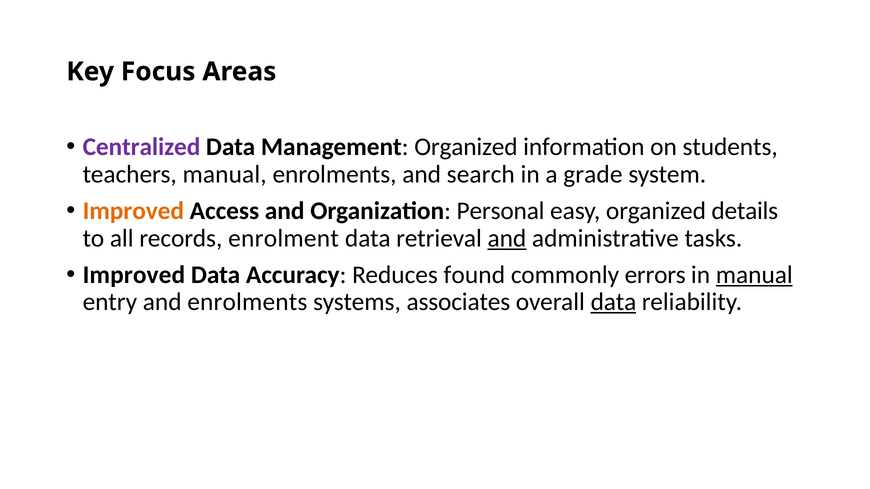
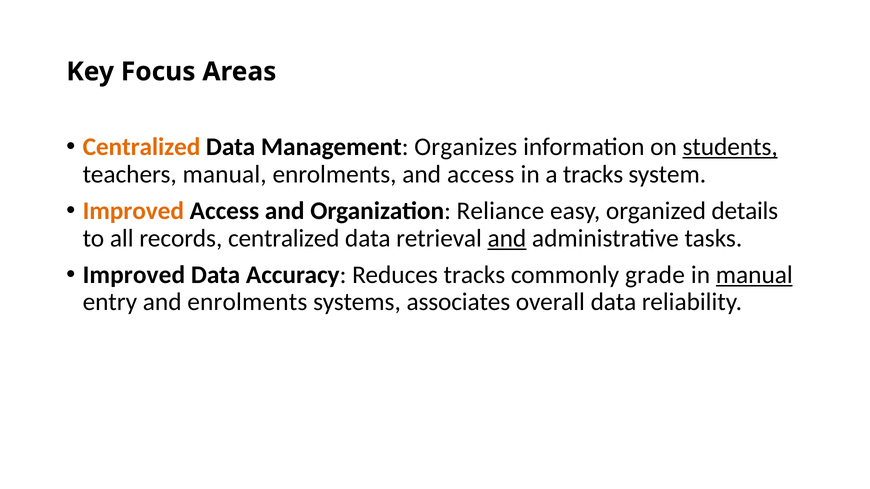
Centralized colour: purple -> orange (141, 147)
Management Organized: Organized -> Organizes (466, 147)
students underline: none -> present (730, 147)
and search: search -> access (481, 175)
a grade: grade -> tracks (593, 175)
Personal: Personal -> Reliance (500, 211)
records enrolment: enrolment -> centralized (284, 238)
Reduces found: found -> tracks (474, 275)
errors: errors -> grade (655, 275)
data underline: present -> none (613, 302)
